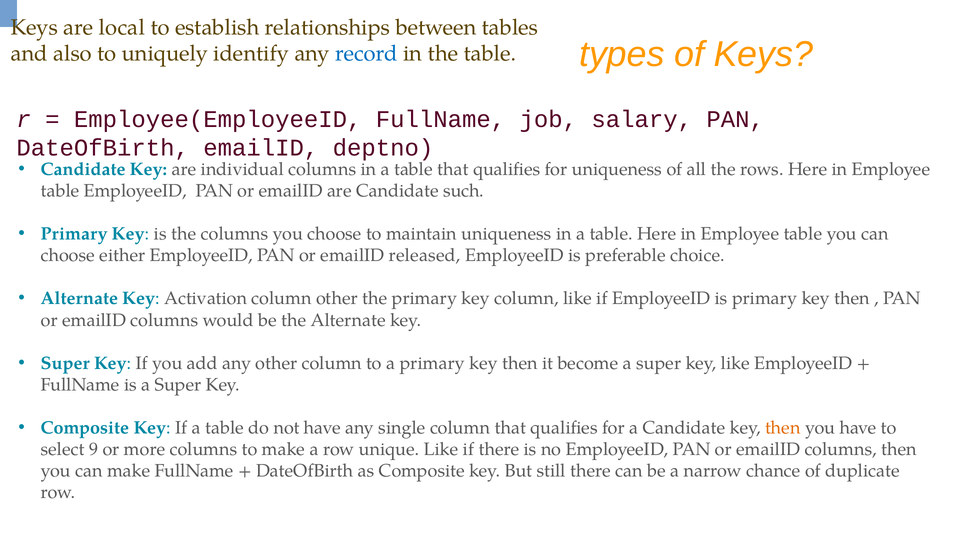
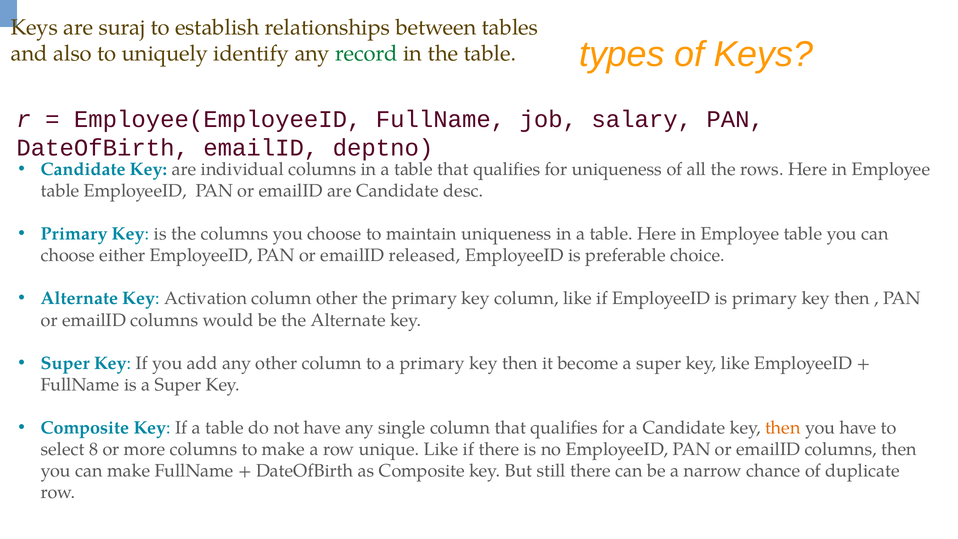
local: local -> suraj (122, 27)
record colour: blue -> green (366, 54)
such: such -> desc (463, 191)
9: 9 -> 8 (94, 449)
